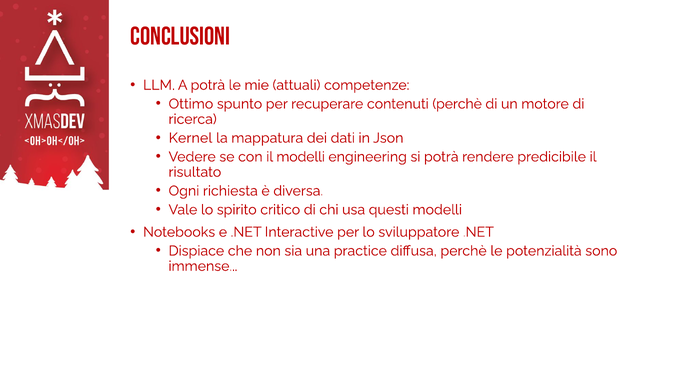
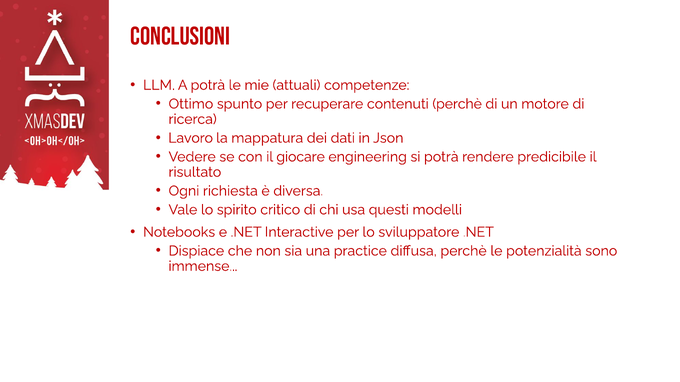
Kernel: Kernel -> Lavoro (191, 138)
il modelli: modelli -> giocare (301, 157)
